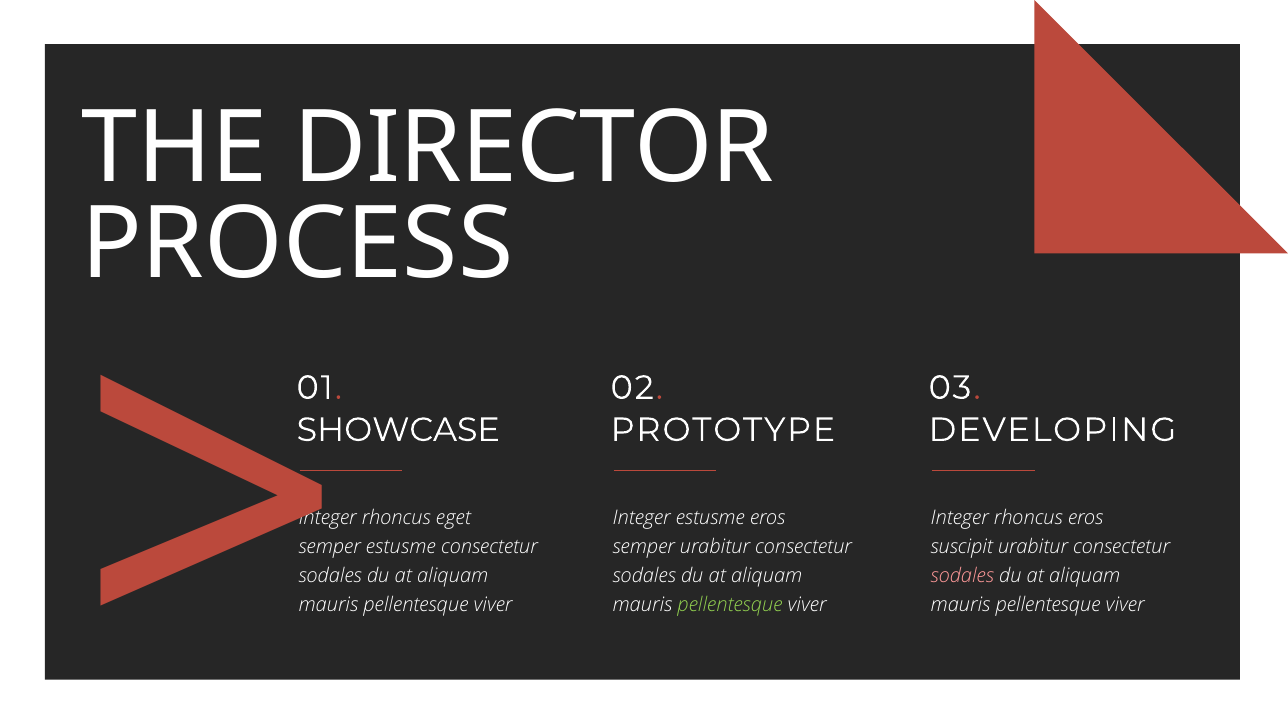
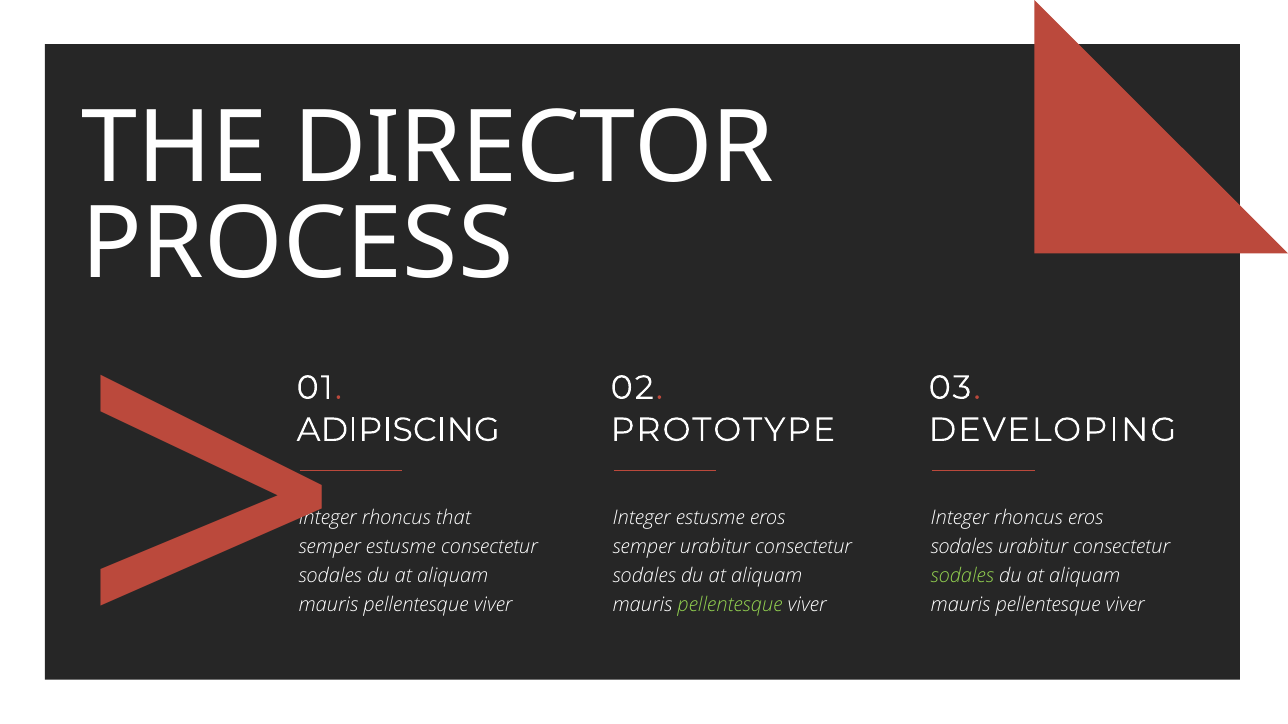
SHOWCASE: SHOWCASE -> ADIPISCING (398, 430)
eget: eget -> that (453, 519)
suscipit: suscipit -> sodales (962, 548)
sodales colour: pink -> light green (962, 577)
